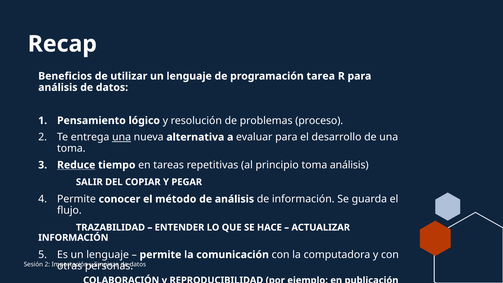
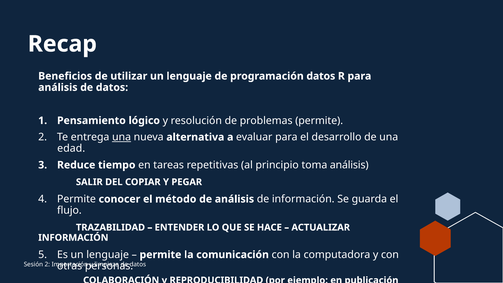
programación tarea: tarea -> datos (321, 76)
problemas proceso: proceso -> permite (319, 121)
toma: toma -> edad (71, 148)
Reduce underline: present -> none (76, 165)
